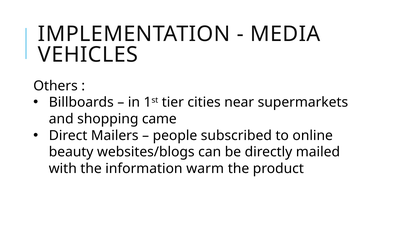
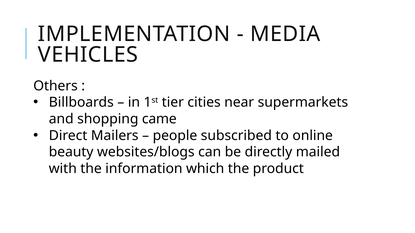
warm: warm -> which (205, 169)
